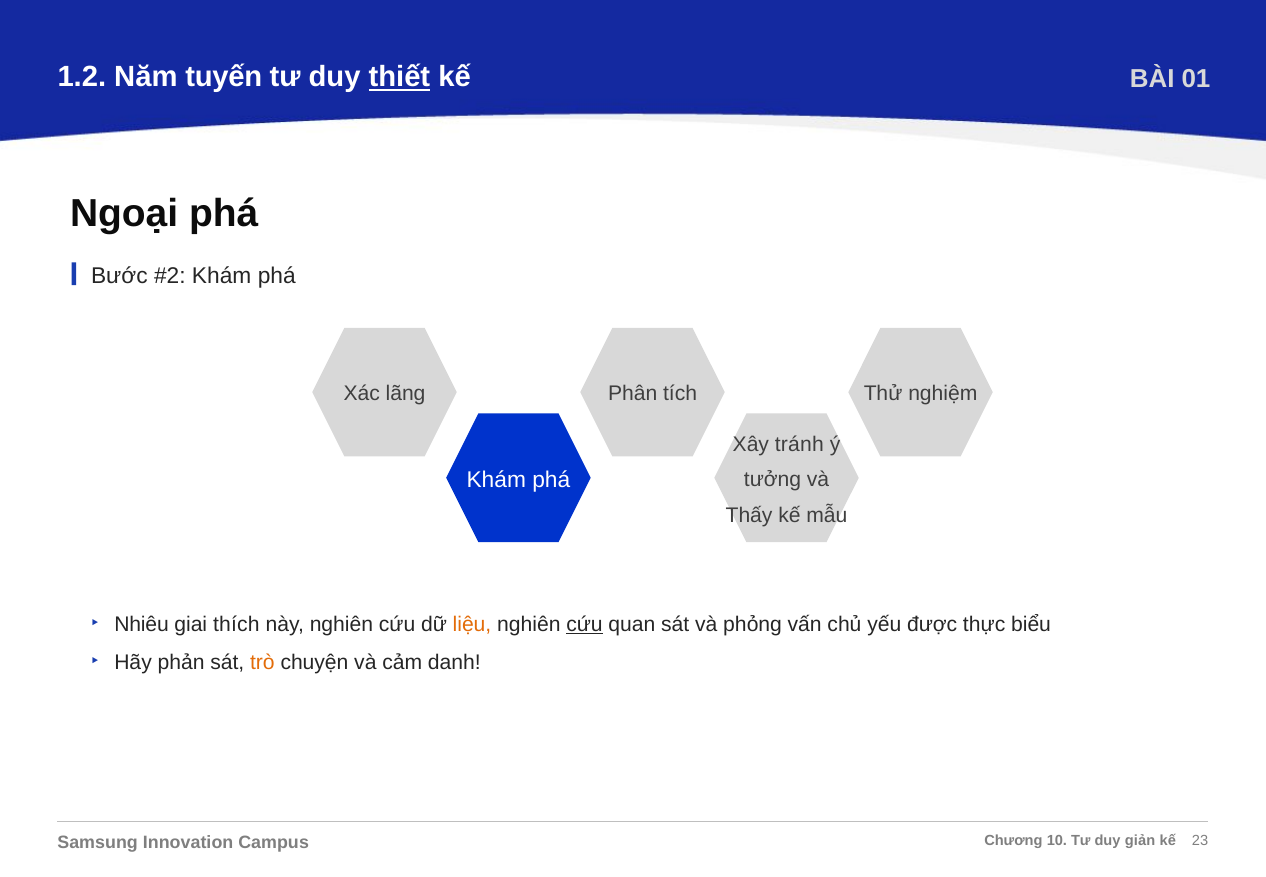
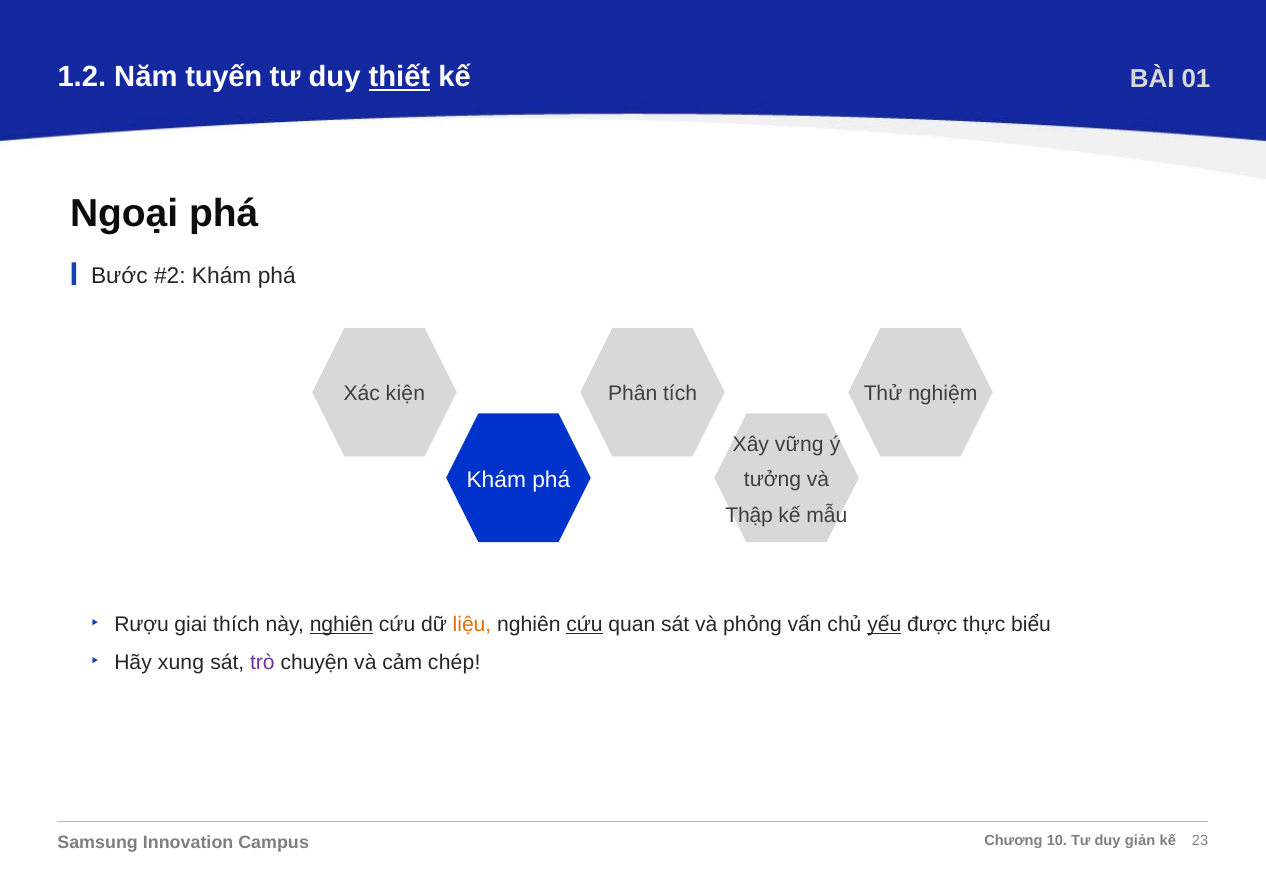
lãng: lãng -> kiện (405, 394)
tránh: tránh -> vững (799, 445)
Thấy: Thấy -> Thập (749, 515)
Nhiêu: Nhiêu -> Rượu (142, 624)
nghiên underline: none -> present (341, 624)
yếu underline: none -> present (884, 624)
phản: phản -> xung (181, 663)
trò colour: orange -> purple (262, 663)
danh: danh -> chép (454, 663)
